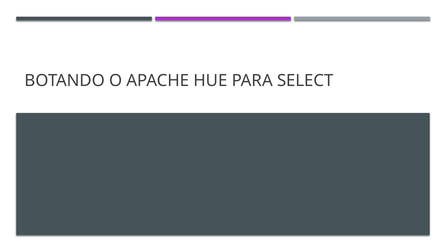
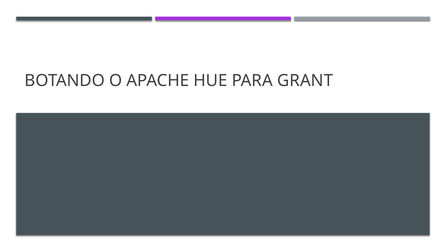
SELECT: SELECT -> GRANT (305, 80)
